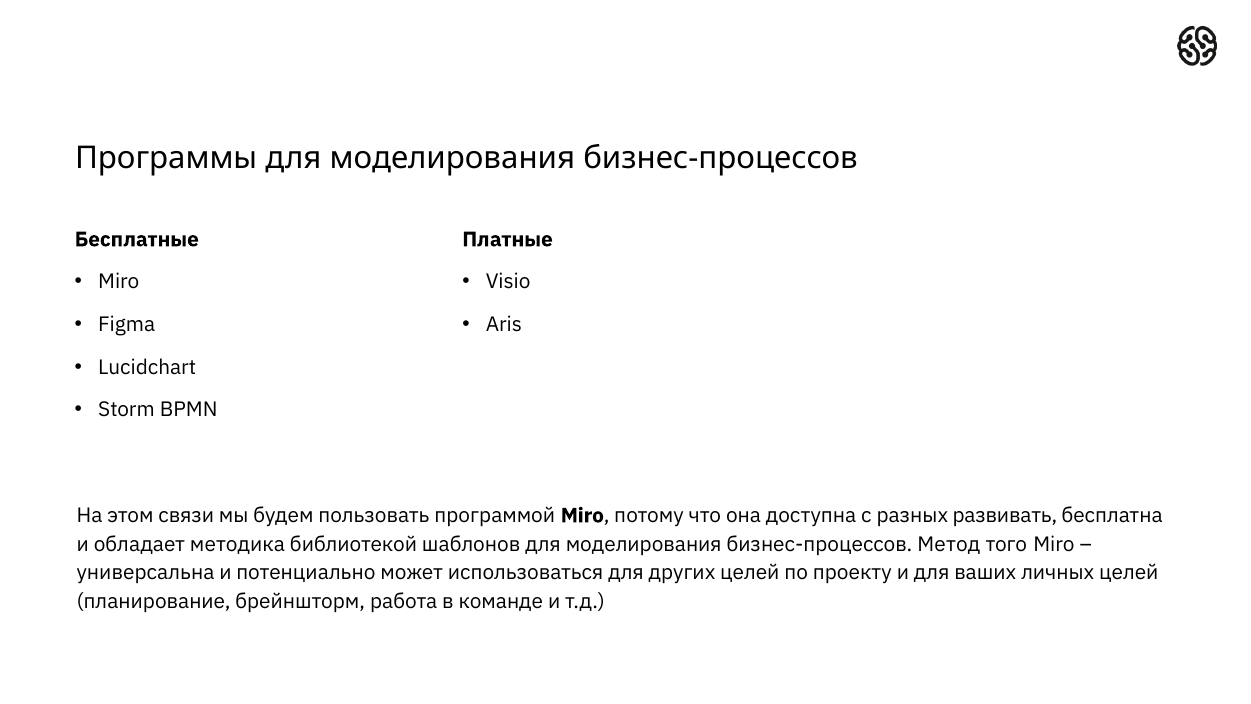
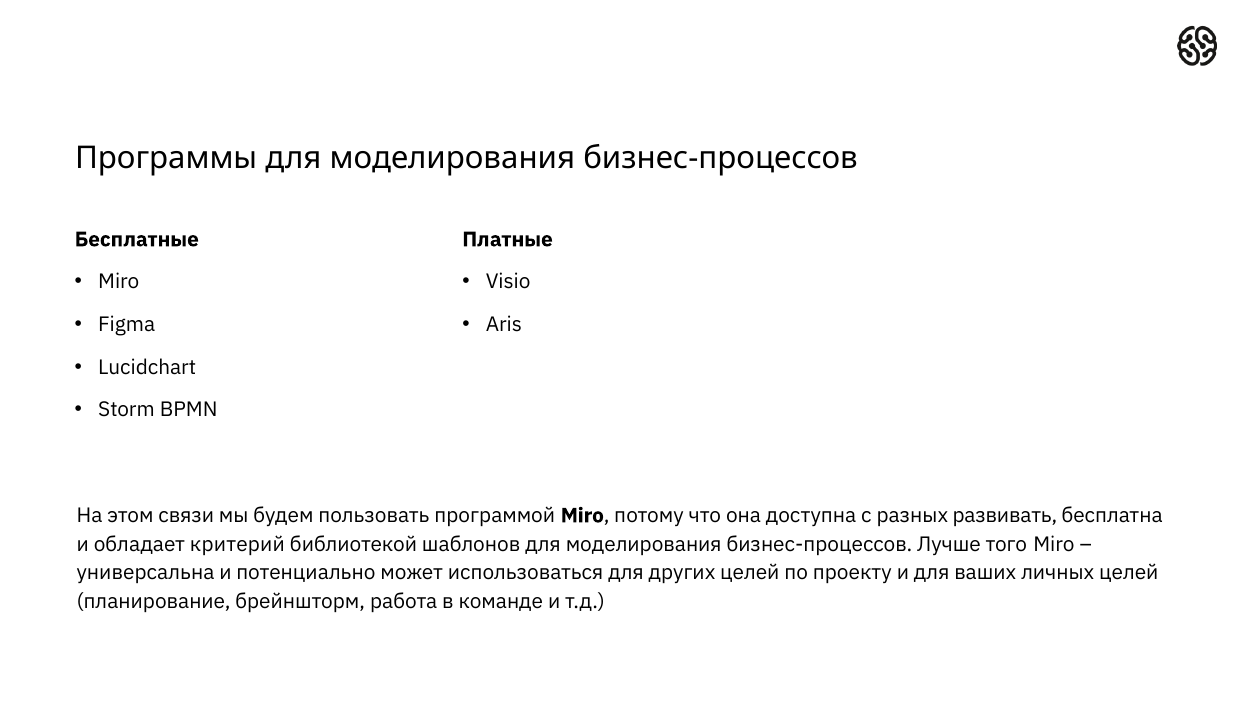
методика: методика -> критерий (237, 544)
Метод: Метод -> Лучше (949, 544)
